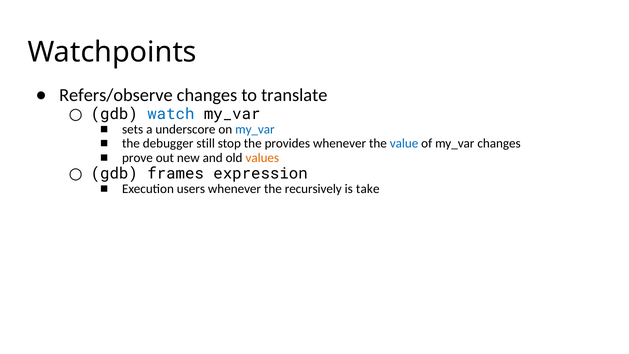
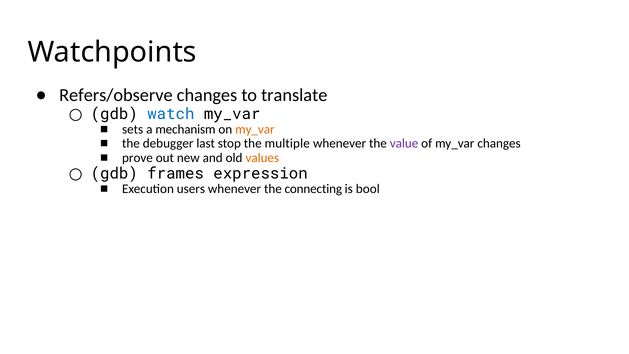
underscore: underscore -> mechanism (185, 129)
my_var colour: blue -> orange (255, 129)
still: still -> last (206, 144)
provides: provides -> multiple (287, 144)
value colour: blue -> purple (404, 144)
recursively: recursively -> connecting (313, 189)
take: take -> bool (368, 189)
